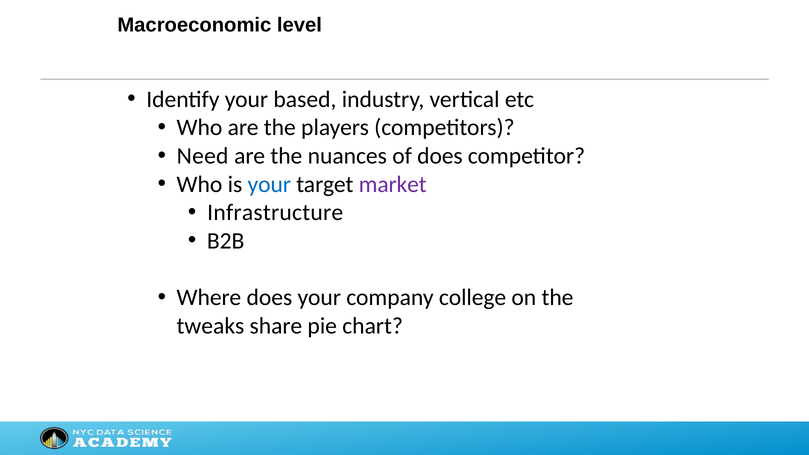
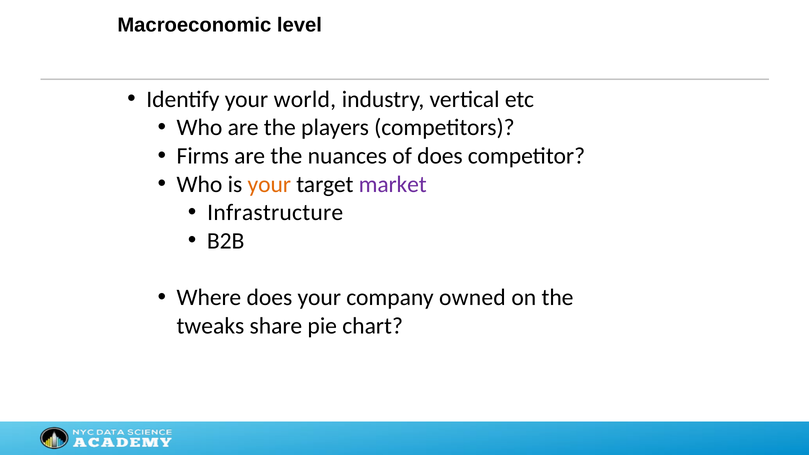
based: based -> world (305, 99)
Need: Need -> Firms (203, 156)
your colour: blue -> orange (269, 184)
college: college -> owned (472, 298)
